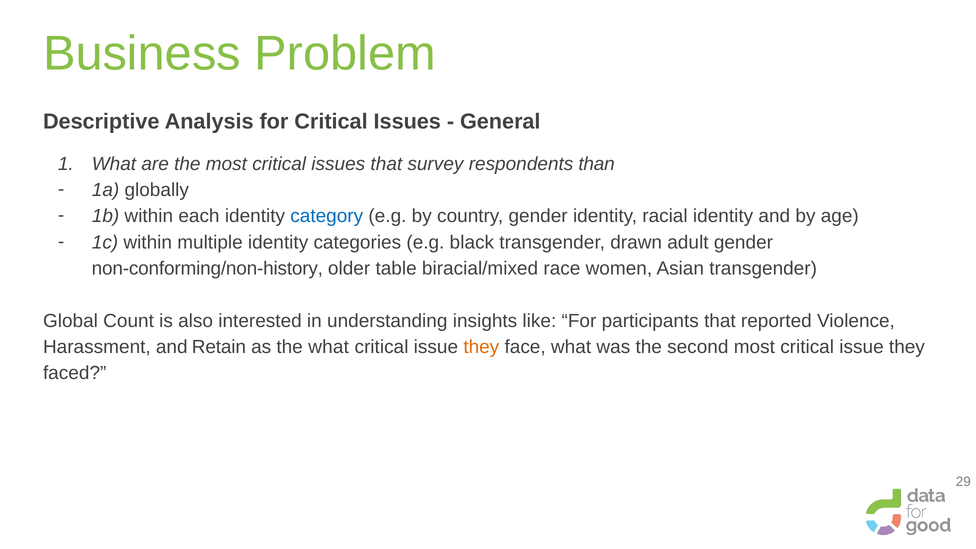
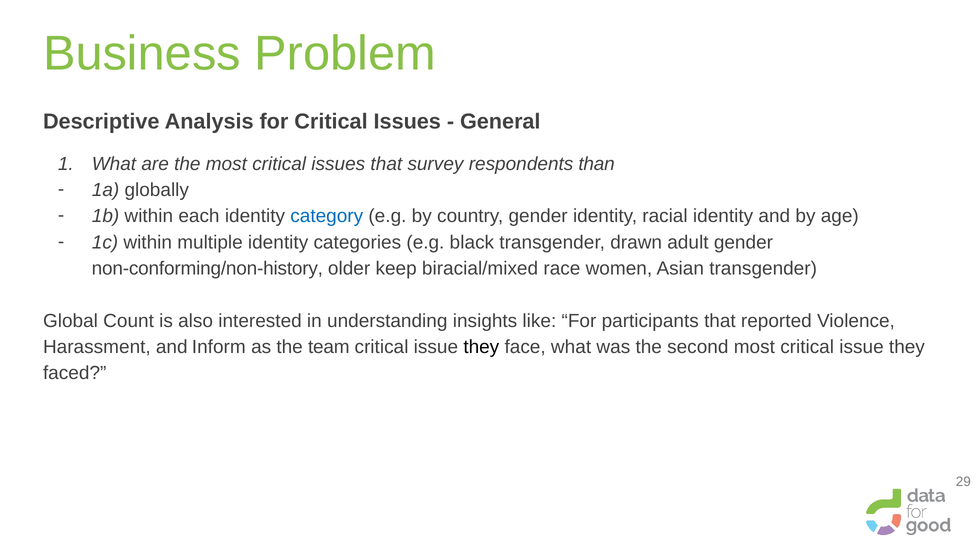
table: table -> keep (396, 269)
Retain: Retain -> Inform (219, 347)
the what: what -> team (329, 347)
they colour: orange -> black (481, 347)
